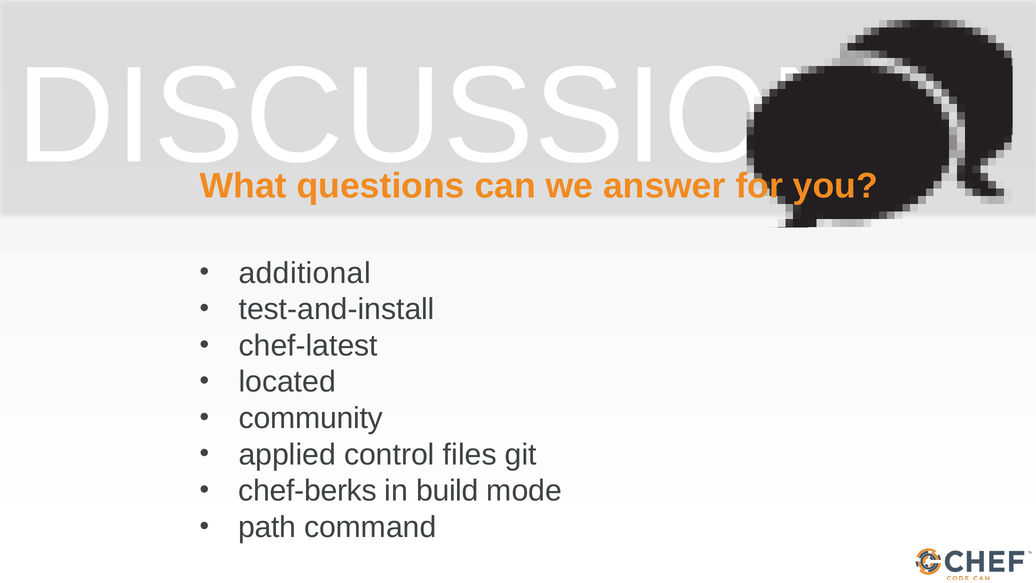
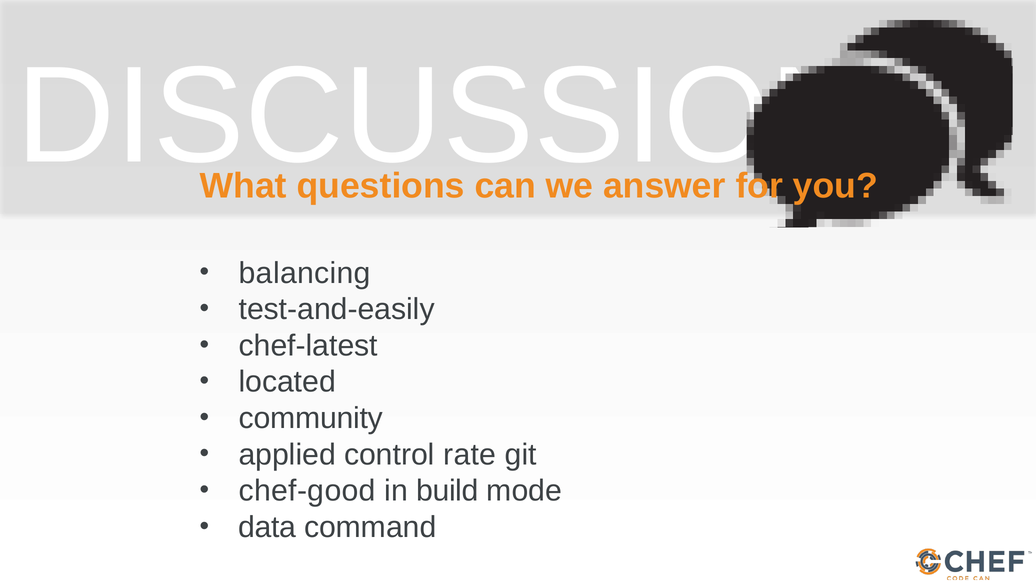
additional: additional -> balancing (305, 273)
test-and-install: test-and-install -> test-and-easily (337, 309)
files: files -> rate (470, 454)
chef-berks: chef-berks -> chef-good (307, 491)
path: path -> data (267, 527)
